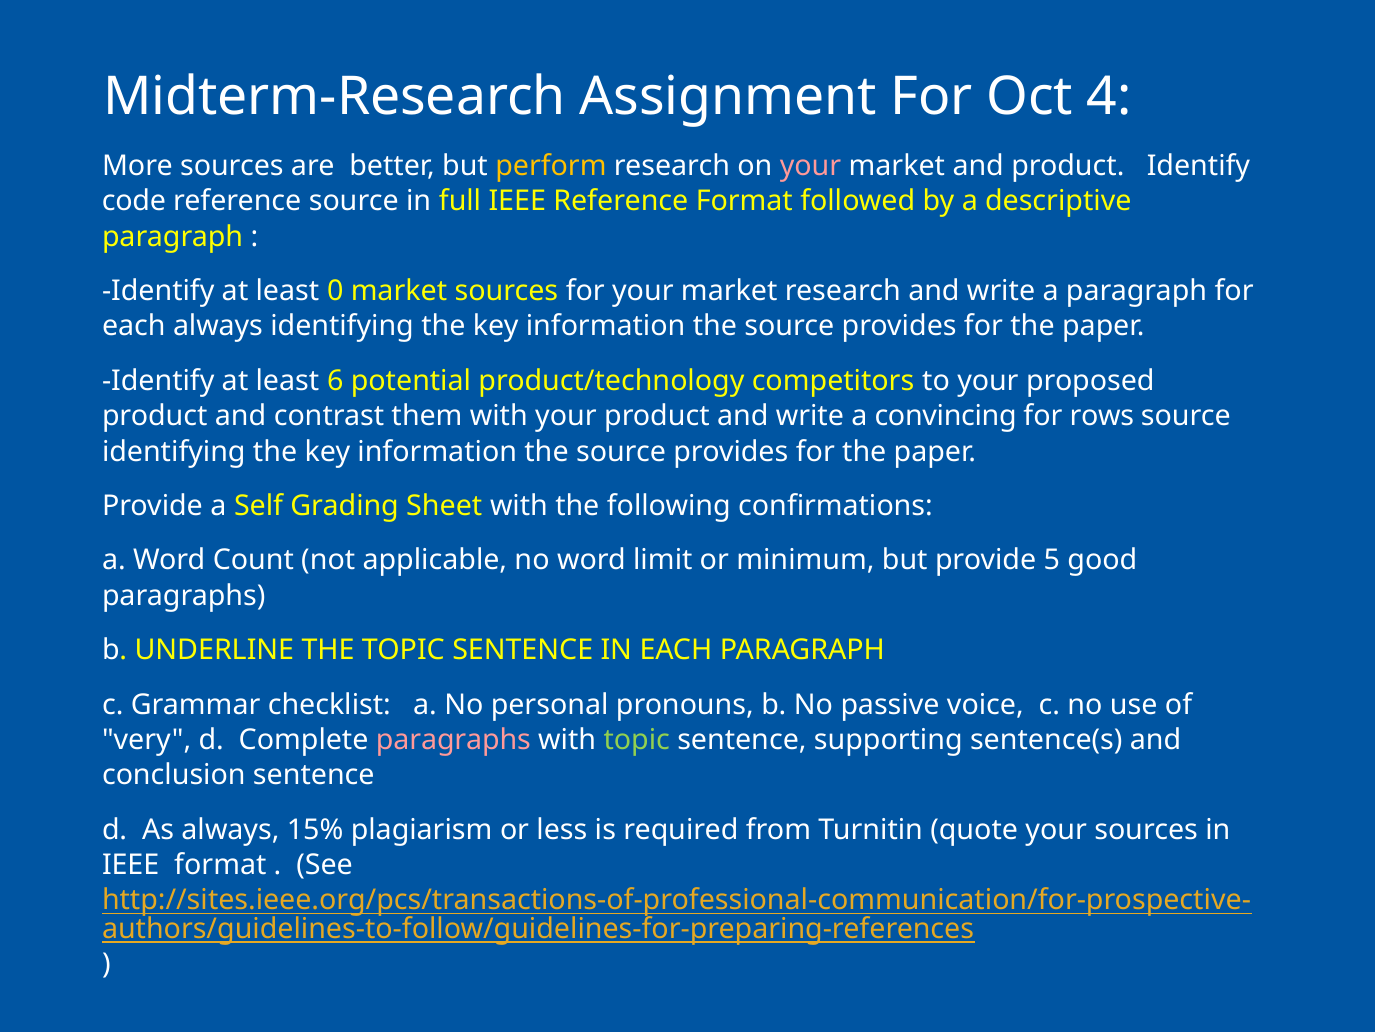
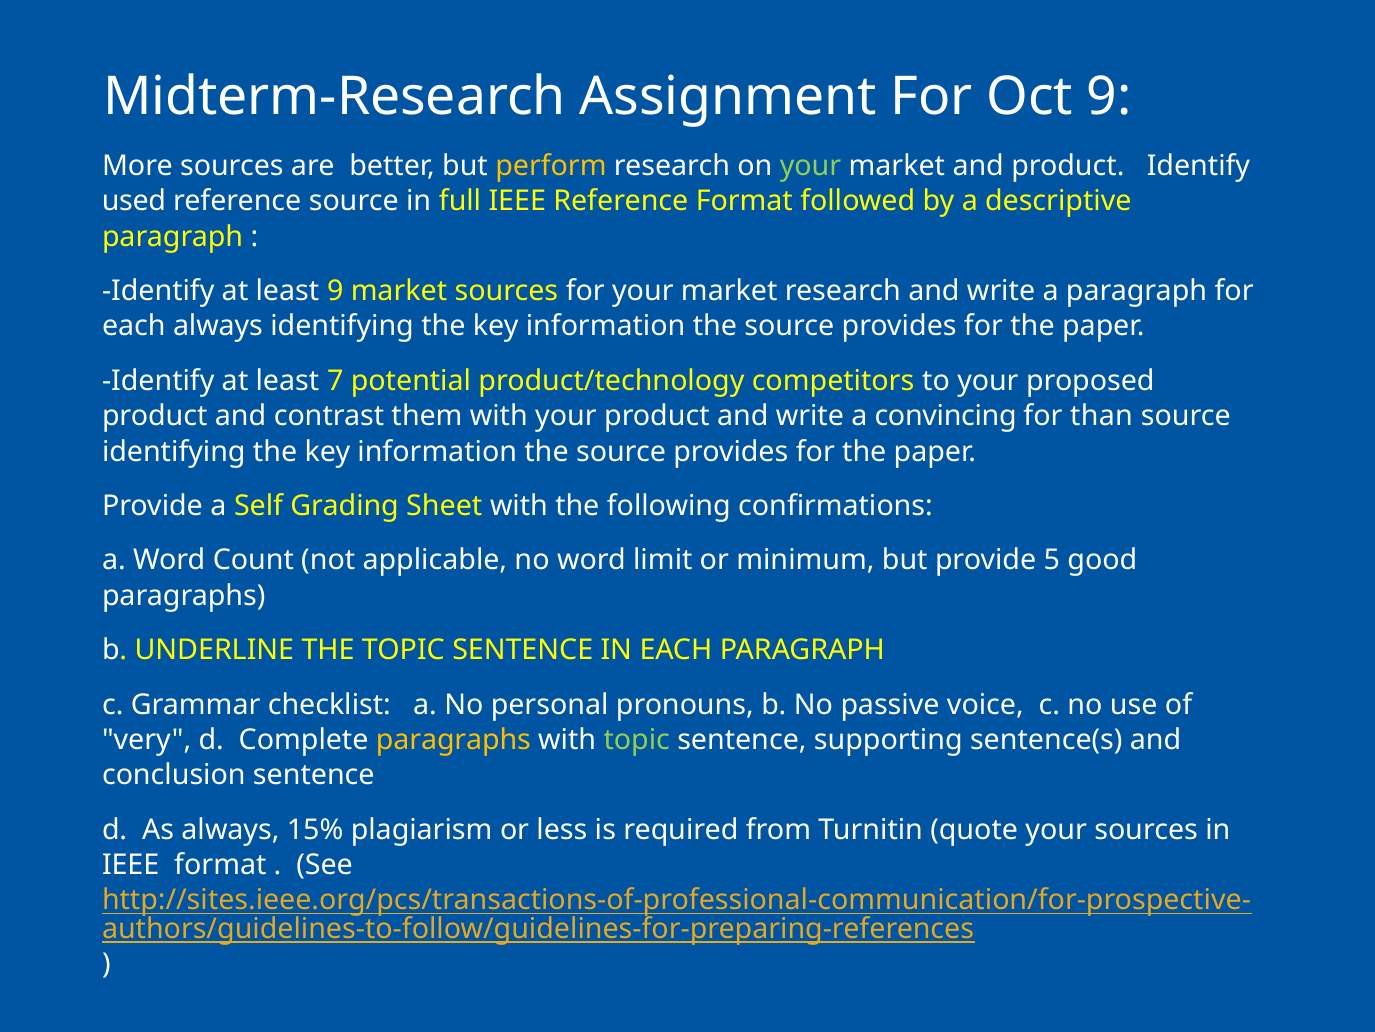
Oct 4: 4 -> 9 (1109, 97)
your colour: pink -> light green (811, 166)
code: code -> used (134, 201)
least 0: 0 -> 9 (335, 291)
6: 6 -> 7 (335, 381)
rows: rows -> than (1102, 416)
paragraphs colour: pink -> yellow (453, 739)
